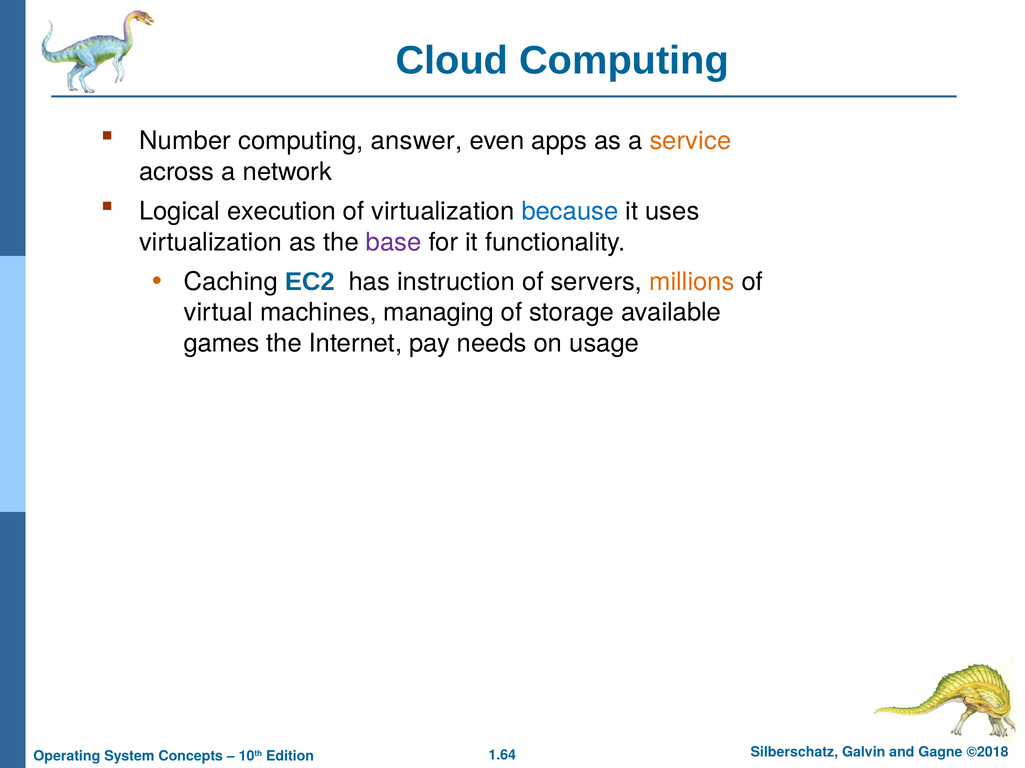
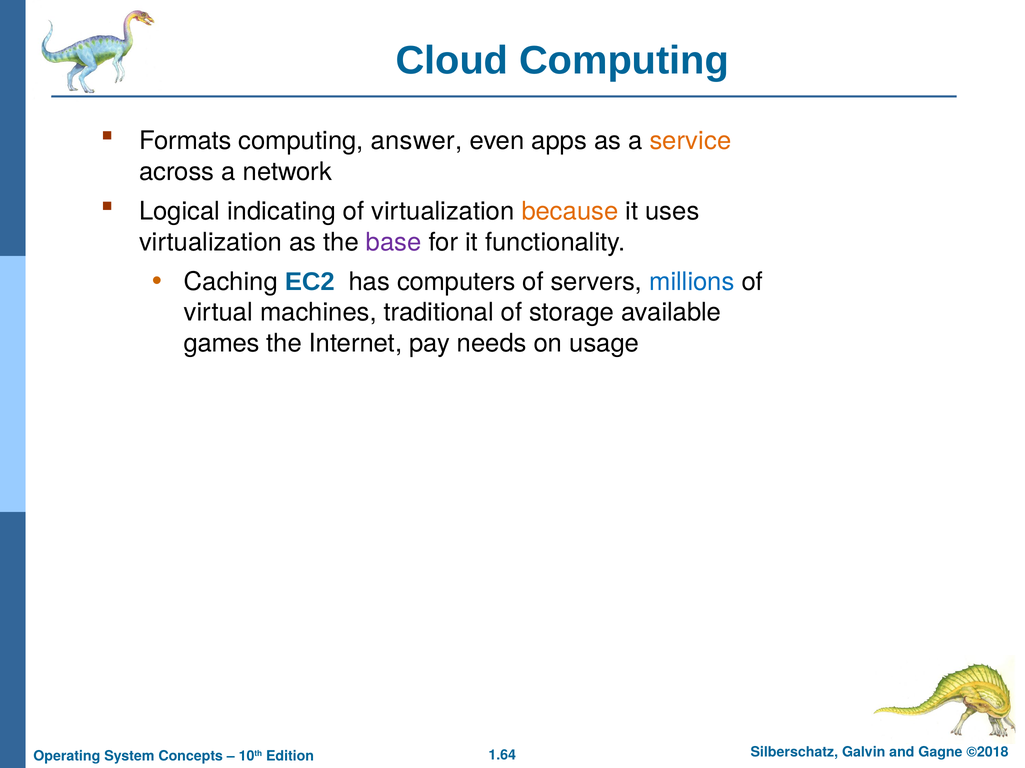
Number: Number -> Formats (185, 141)
execution: execution -> indicating (281, 212)
because colour: blue -> orange (570, 212)
instruction: instruction -> computers (456, 282)
millions colour: orange -> blue (692, 282)
managing: managing -> traditional (439, 313)
